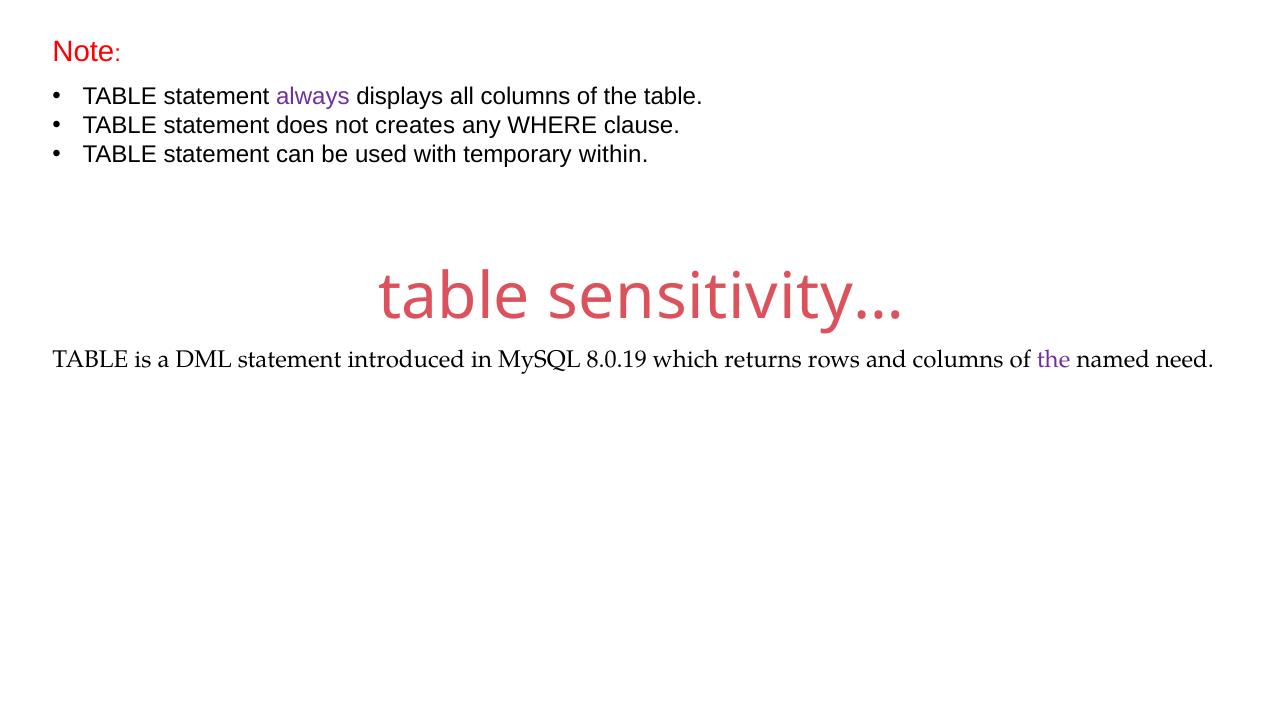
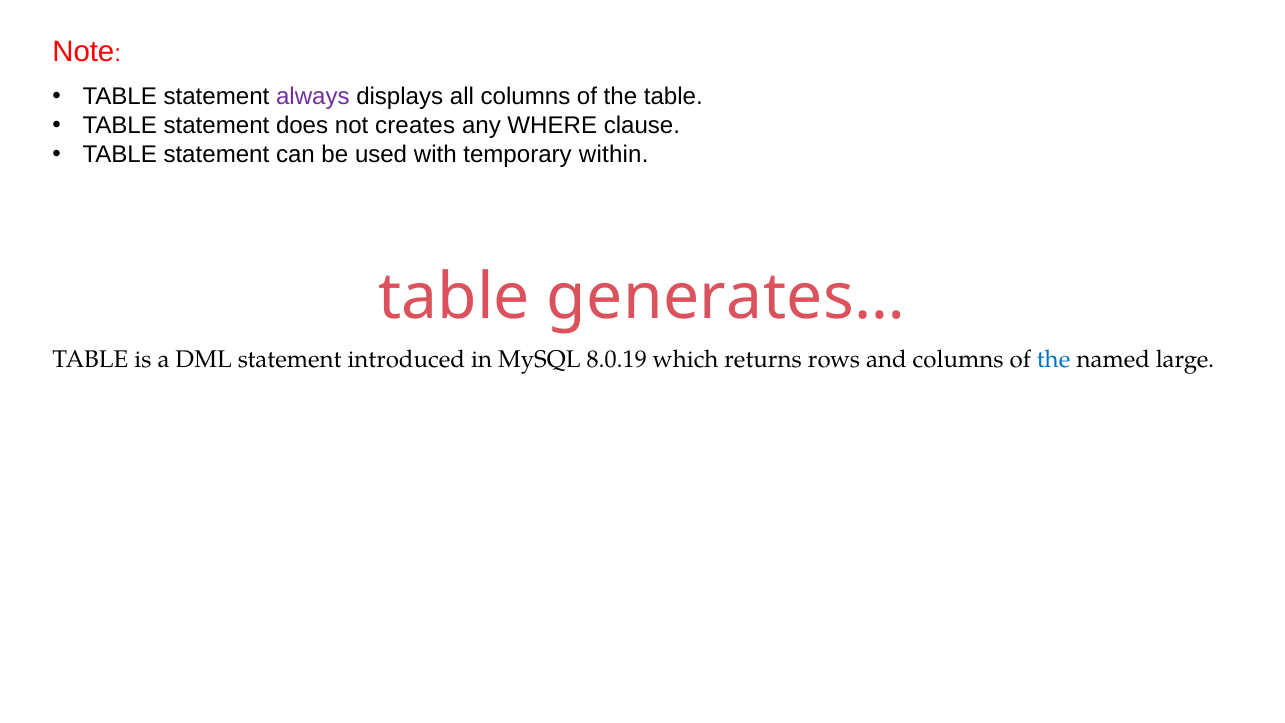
sensitivity…: sensitivity… -> generates… (726, 297)
the colour: purple -> blue (1054, 359)
need: need -> large (1185, 359)
